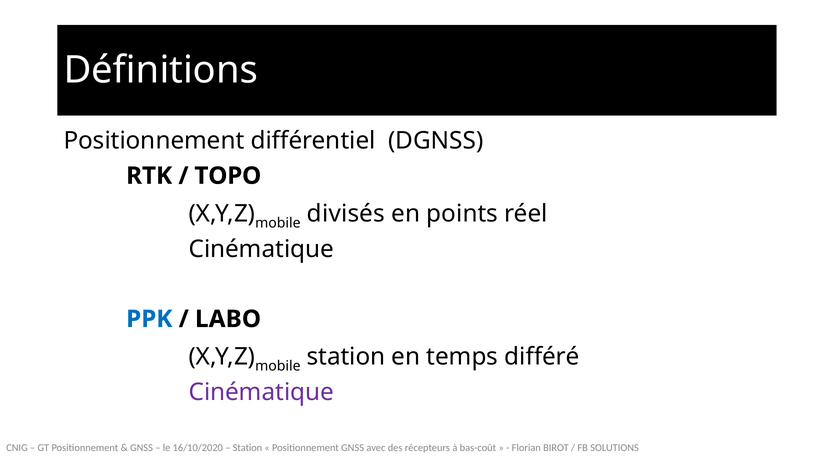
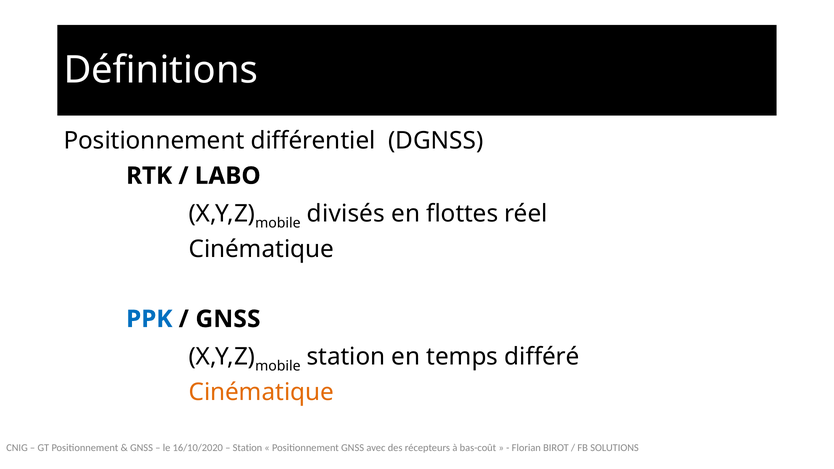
TOPO: TOPO -> LABO (228, 176)
points: points -> flottes (462, 214)
LABO: LABO -> GNSS (228, 319)
Cinématique colour: purple -> orange (261, 393)
